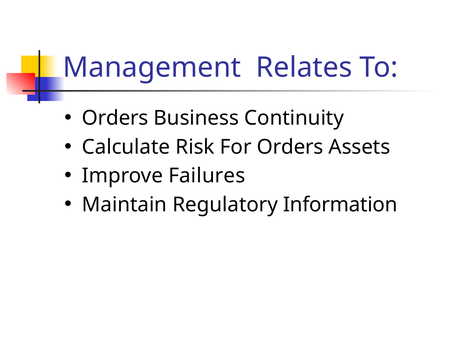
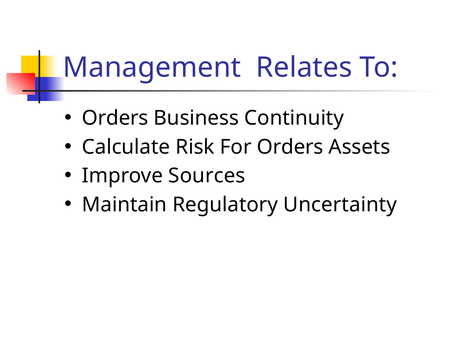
Failures: Failures -> Sources (207, 176)
Information: Information -> Uncertainty (340, 205)
